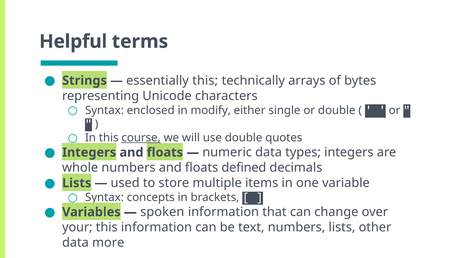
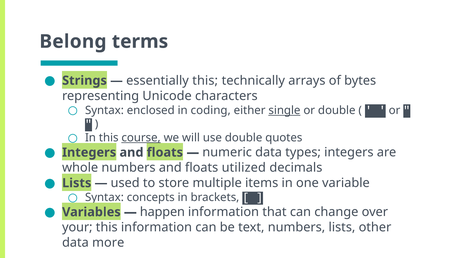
Helpful: Helpful -> Belong (73, 41)
modify: modify -> coding (211, 110)
single underline: none -> present (284, 110)
defined: defined -> utilized (244, 167)
spoken: spoken -> happen (162, 212)
